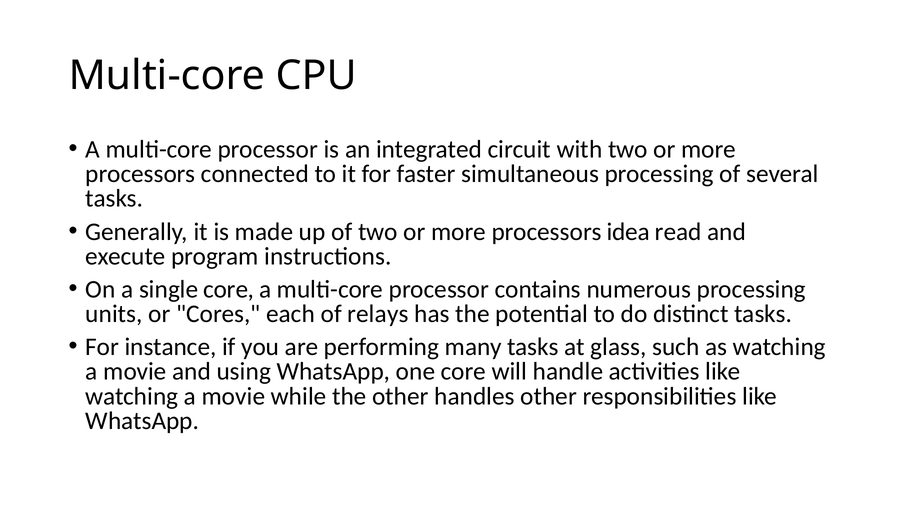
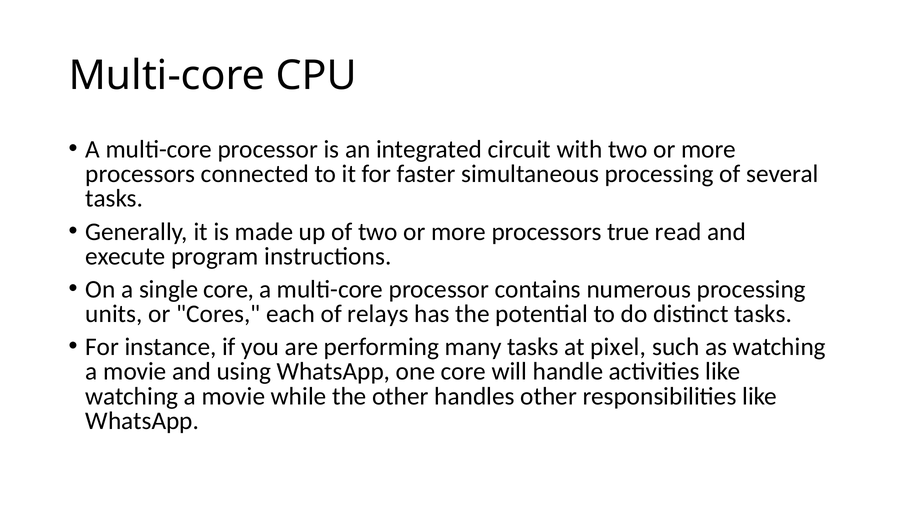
idea: idea -> true (628, 232)
glass: glass -> pixel (618, 347)
